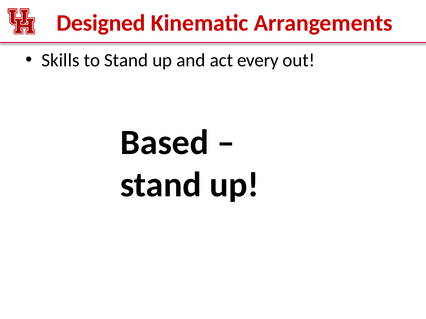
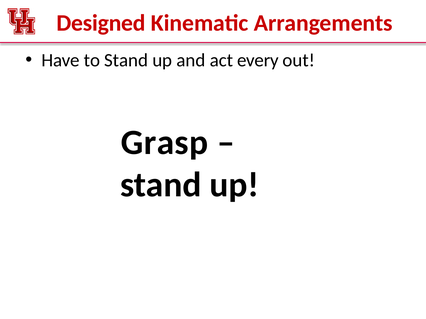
Skills: Skills -> Have (61, 60)
Based: Based -> Grasp (164, 143)
